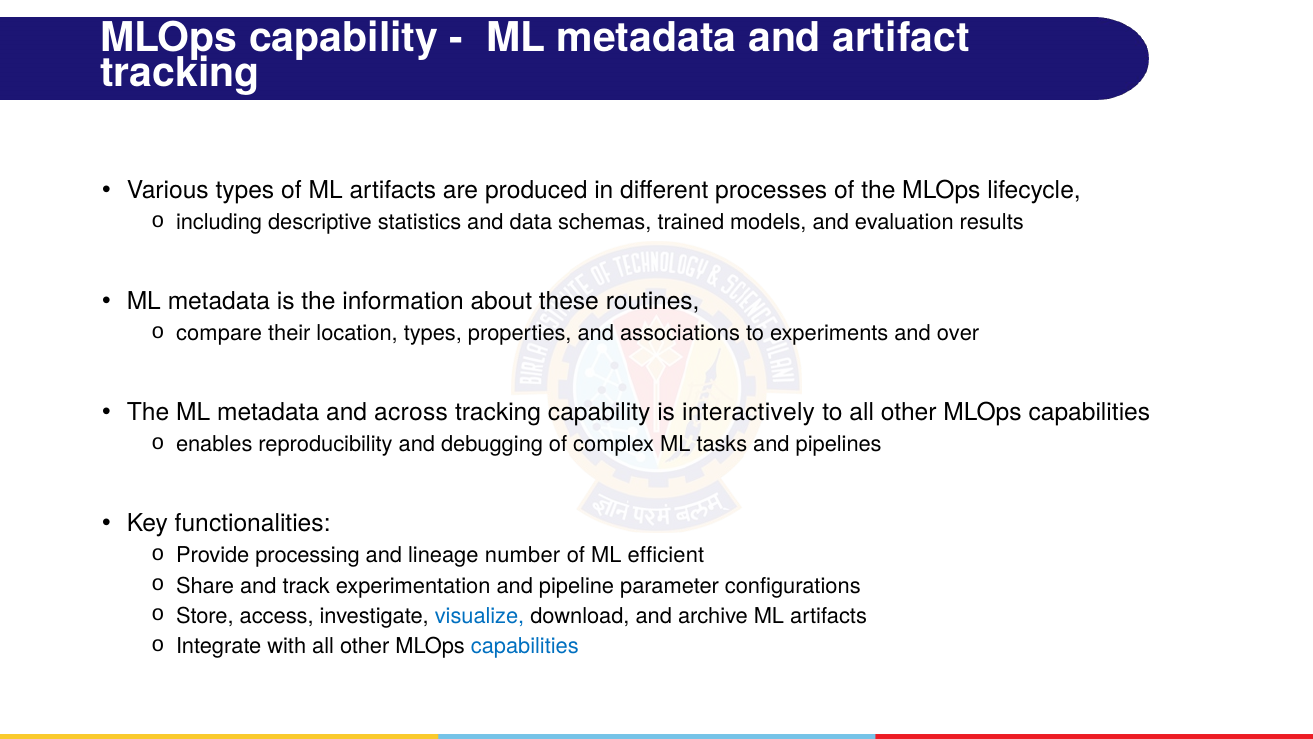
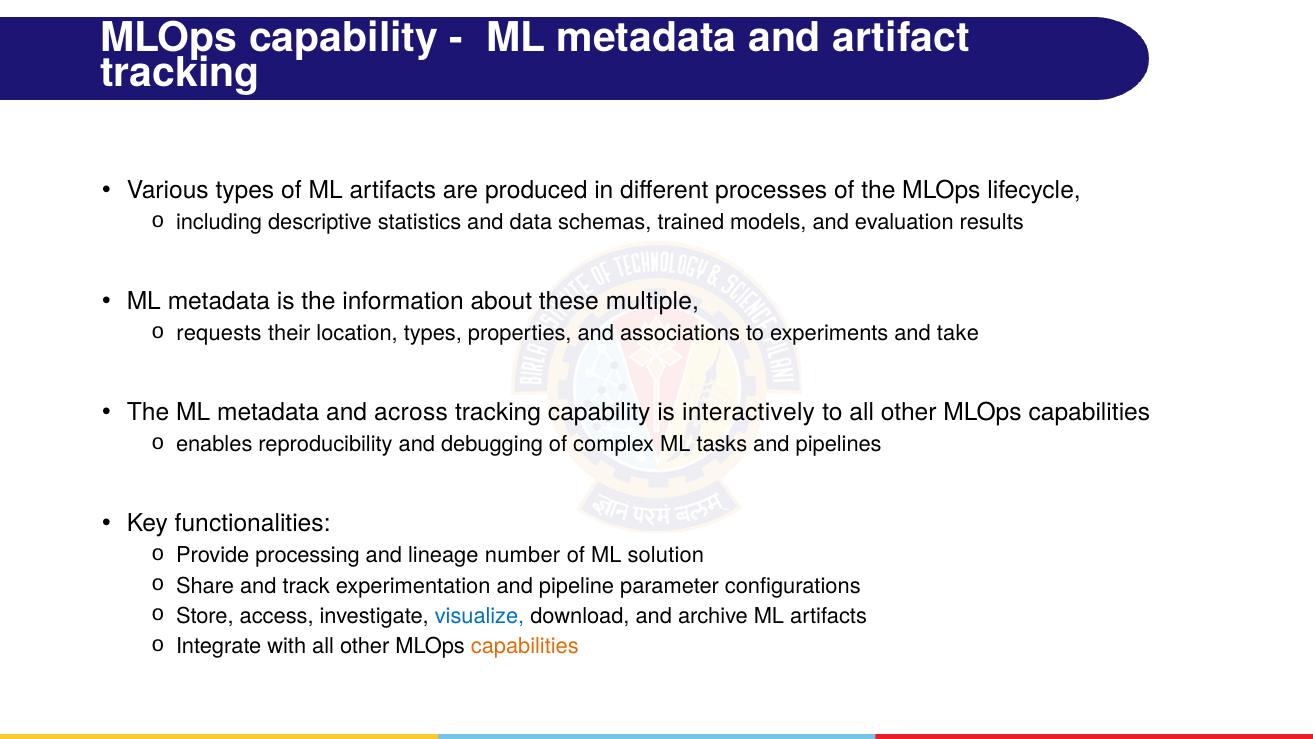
routines: routines -> multiple (652, 301)
compare: compare -> requests (219, 333)
over: over -> take (958, 333)
efficient: efficient -> solution (666, 555)
capabilities colour: blue -> orange (525, 646)
